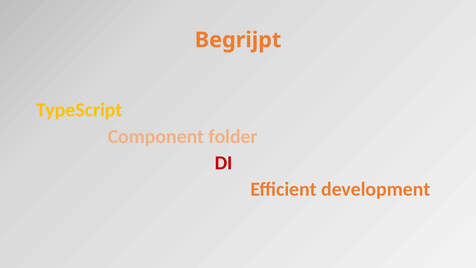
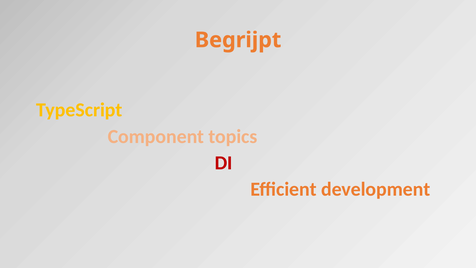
folder: folder -> topics (233, 136)
